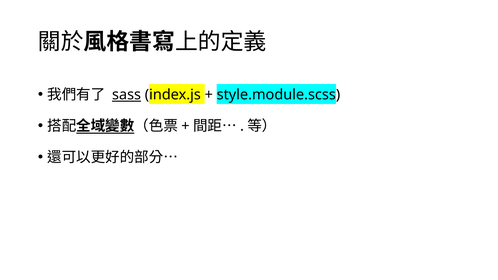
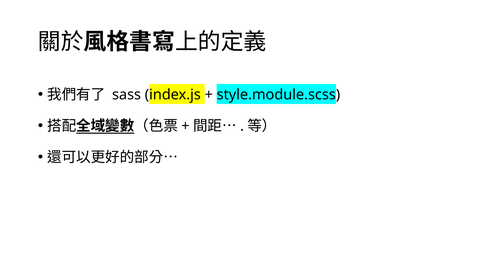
sass underline: present -> none (127, 95)
